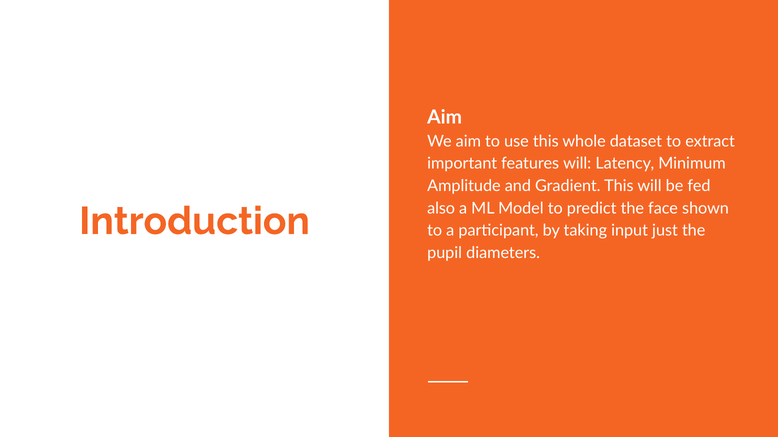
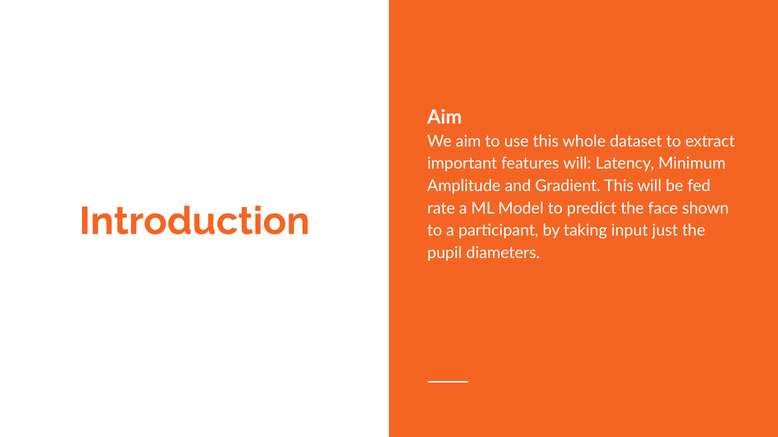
also: also -> rate (441, 208)
